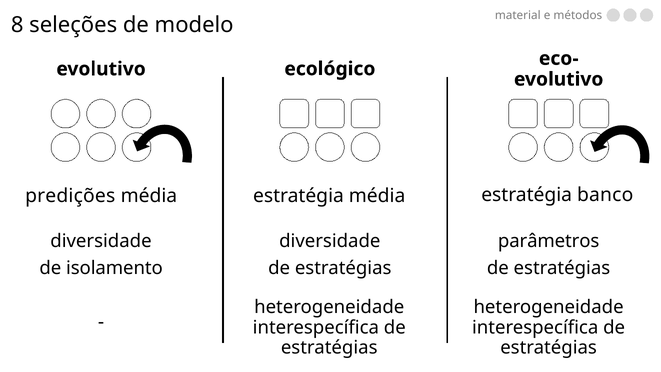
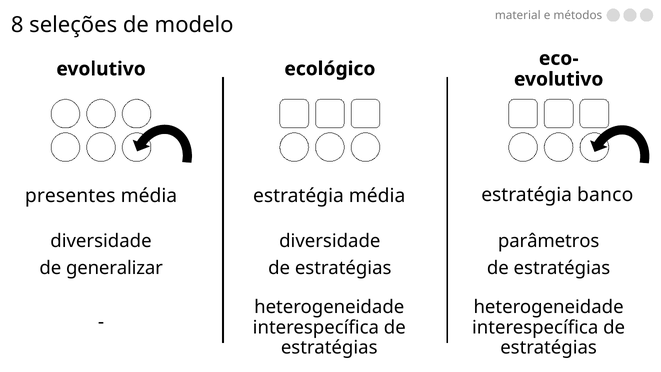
predições: predições -> presentes (70, 196)
isolamento: isolamento -> generalizar (114, 268)
